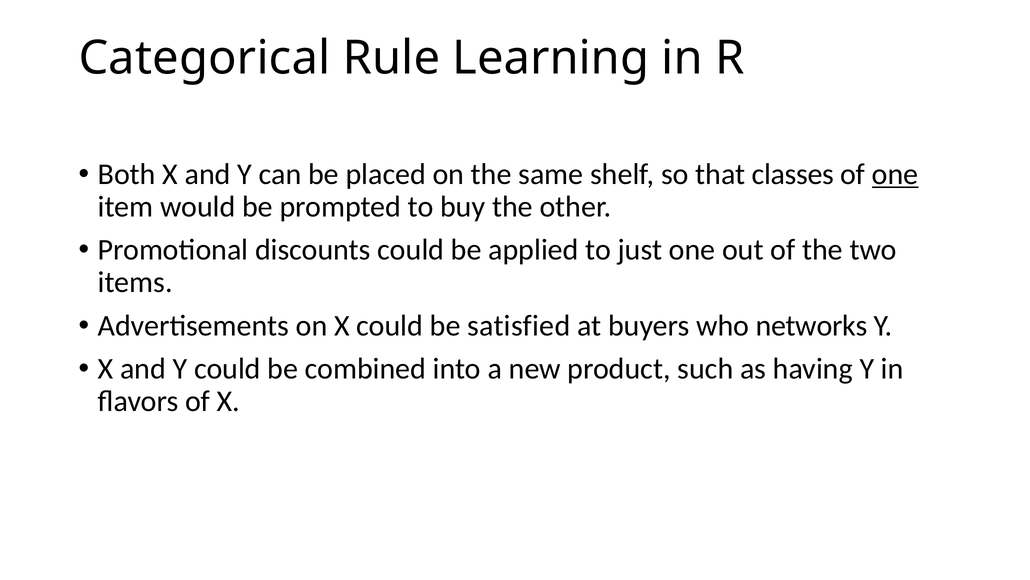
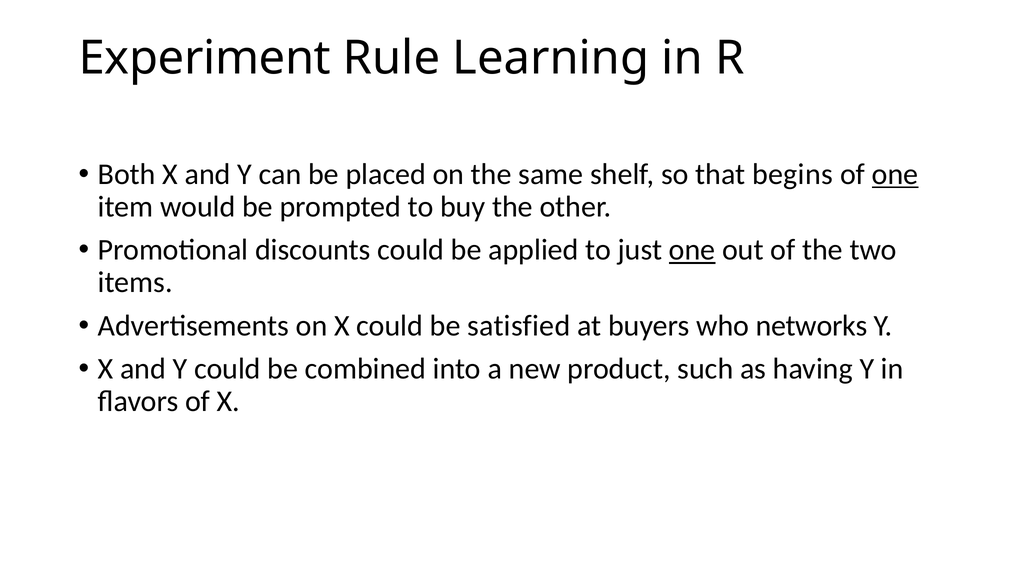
Categorical: Categorical -> Experiment (205, 58)
classes: classes -> begins (793, 174)
one underline: none -> present (692, 250)
